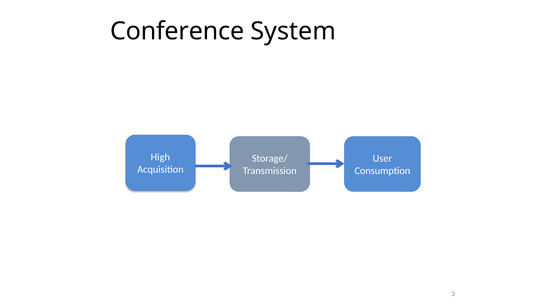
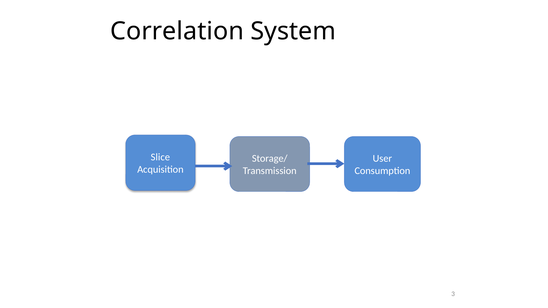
Conference: Conference -> Correlation (177, 31)
High: High -> Slice (160, 157)
